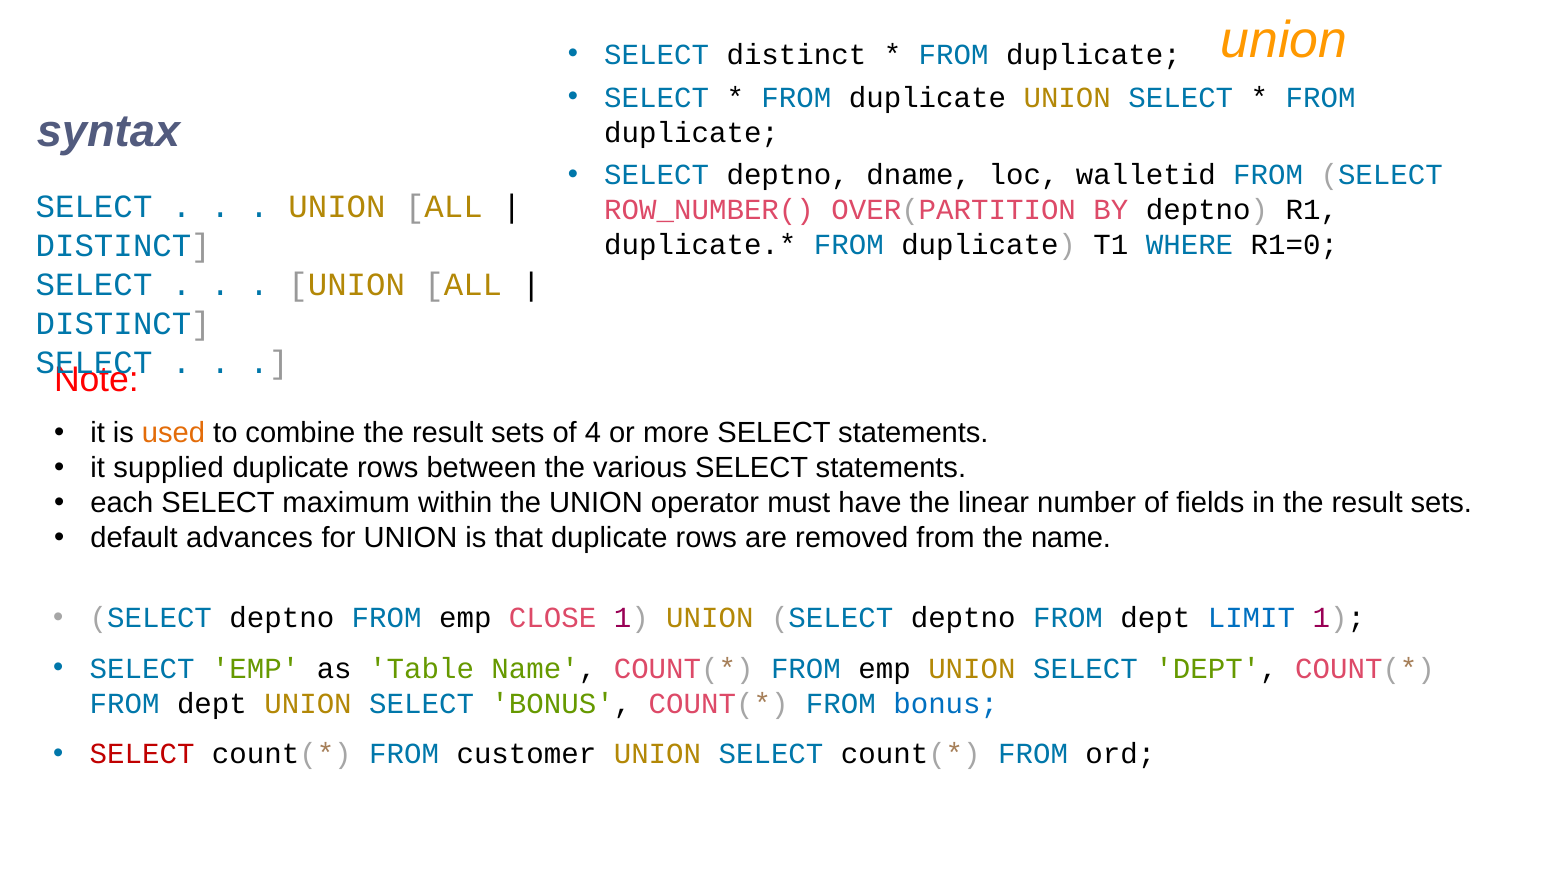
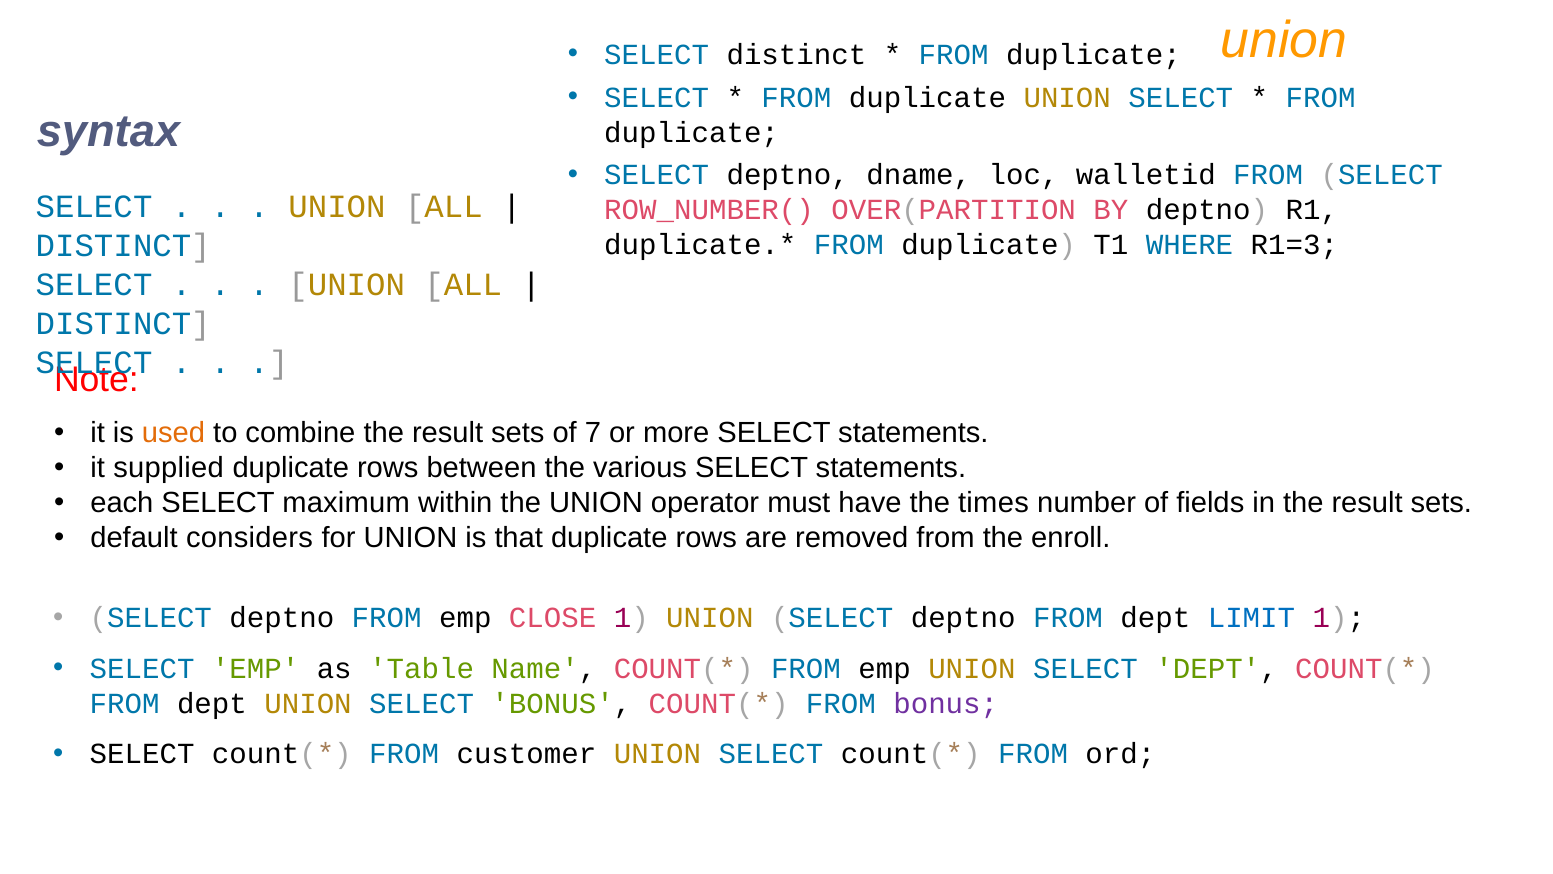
R1=0: R1=0 -> R1=3 (1294, 245)
4: 4 -> 7 (593, 433)
linear: linear -> times (993, 503)
advances: advances -> considers (250, 538)
the name: name -> enroll (1071, 538)
bonus colour: blue -> purple (946, 703)
SELECT colour: red -> black (142, 754)
